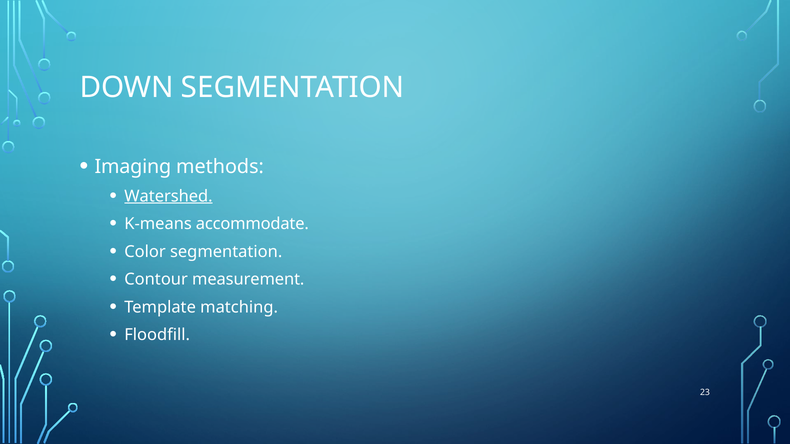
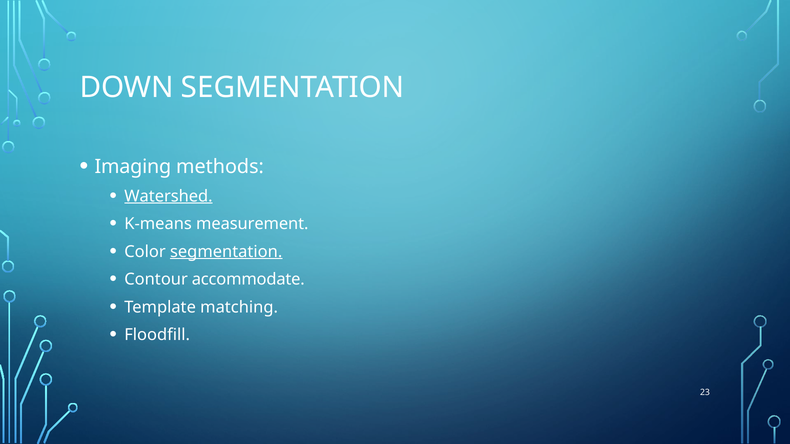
accommodate: accommodate -> measurement (252, 224)
segmentation underline: none -> present (226, 252)
measurement: measurement -> accommodate (248, 280)
